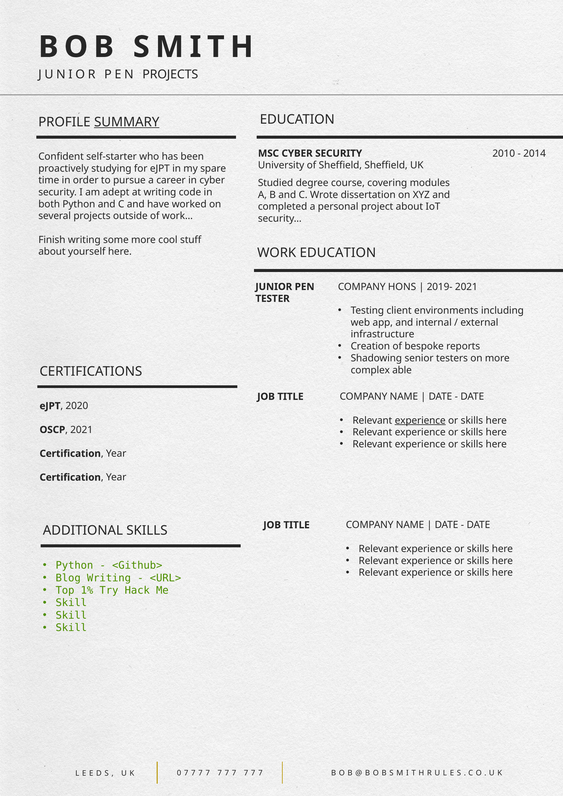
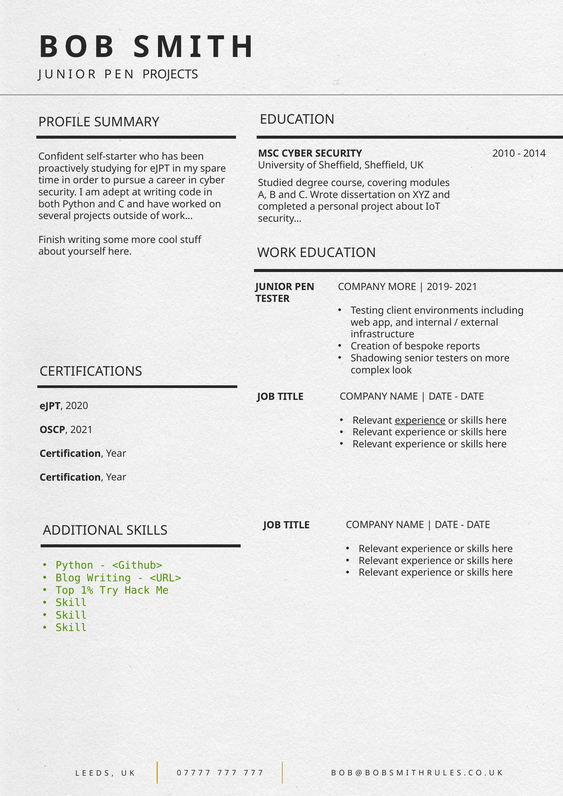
SUMMARY underline: present -> none (127, 122)
COMPANY HONS: HONS -> MORE (402, 287)
able: able -> look (402, 370)
